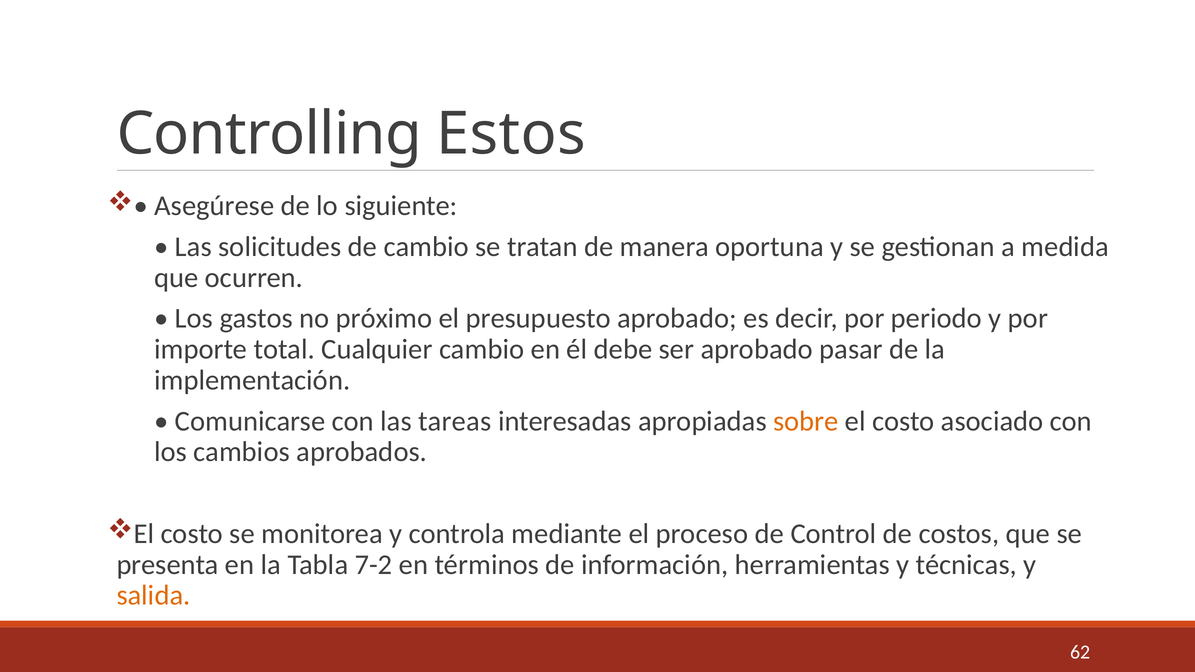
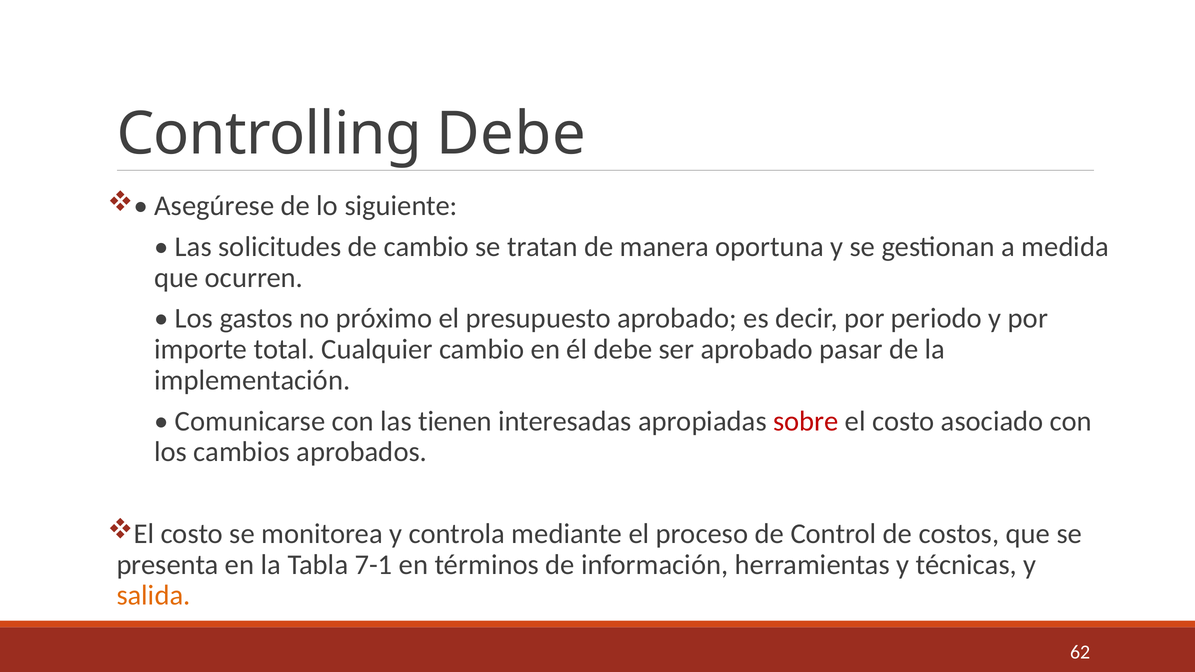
Controlling Estos: Estos -> Debe (511, 134)
tareas: tareas -> tienen (455, 421)
sobre colour: orange -> red (806, 421)
7-2: 7-2 -> 7-1 (374, 565)
